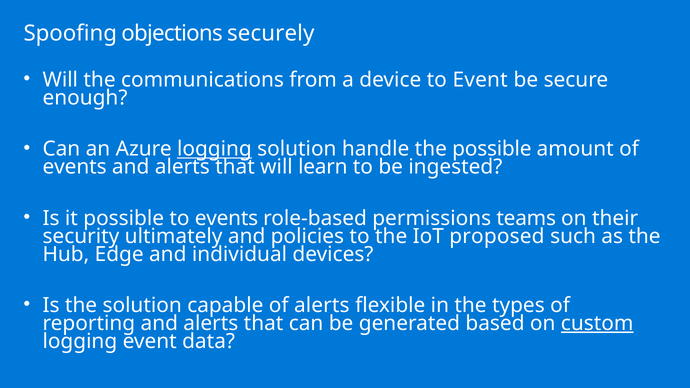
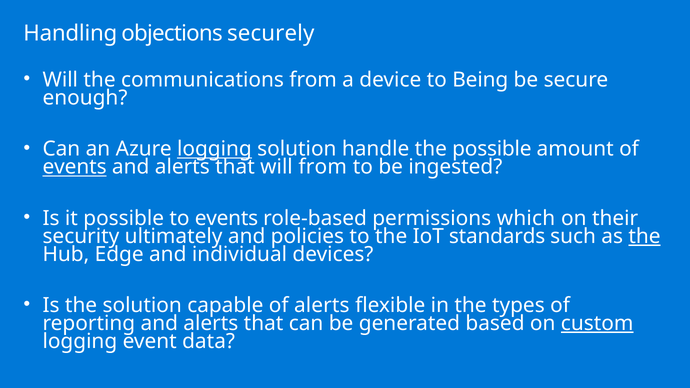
Spoofing: Spoofing -> Handling (70, 33)
to Event: Event -> Being (480, 80)
events underline: none -> present (75, 167)
will learn: learn -> from (323, 167)
teams: teams -> which (526, 218)
proposed: proposed -> standards (497, 236)
the underline: none -> present (645, 236)
